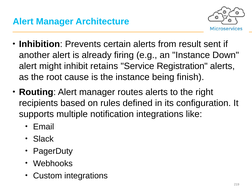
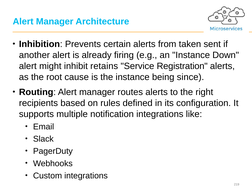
result: result -> taken (190, 44)
finish: finish -> since (190, 77)
